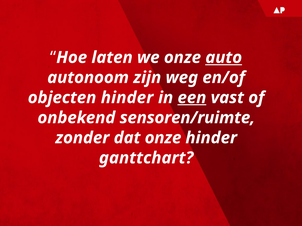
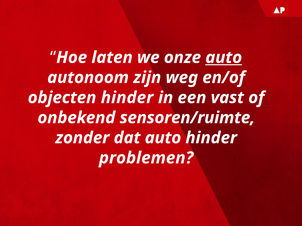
een underline: present -> none (192, 98)
dat onze: onze -> auto (163, 138)
ganttchart: ganttchart -> problemen (146, 158)
